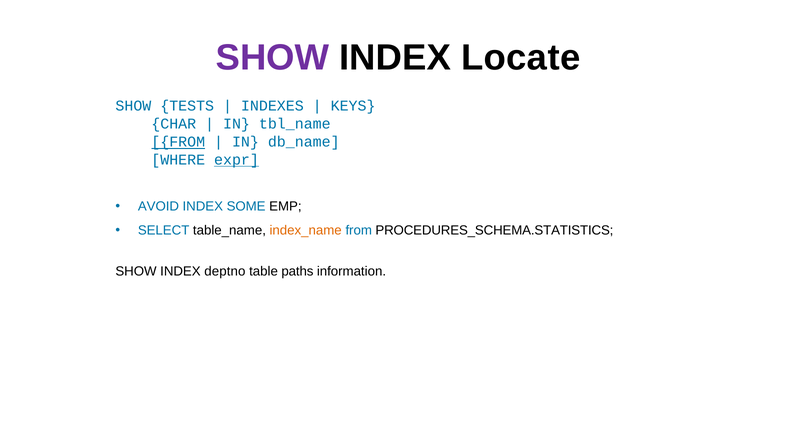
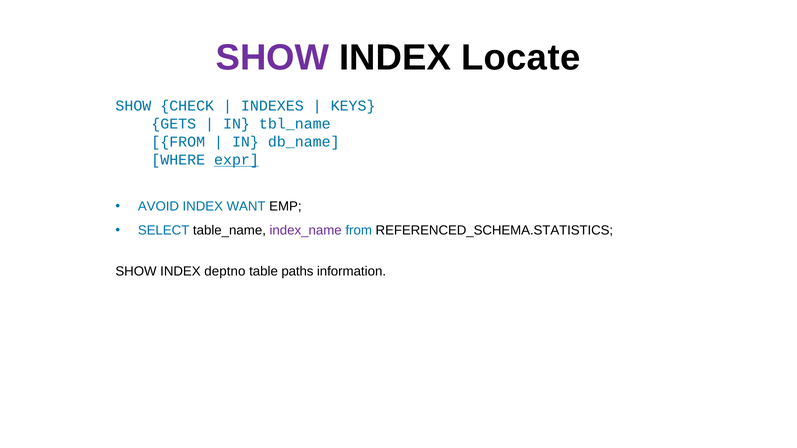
TESTS: TESTS -> CHECK (187, 106)
CHAR: CHAR -> GETS (174, 124)
FROM underline: present -> none (178, 142)
SOME: SOME -> WANT (246, 207)
index_name colour: orange -> purple (306, 231)
PROCEDURES_SCHEMA.STATISTICS: PROCEDURES_SCHEMA.STATISTICS -> REFERENCED_SCHEMA.STATISTICS (494, 231)
